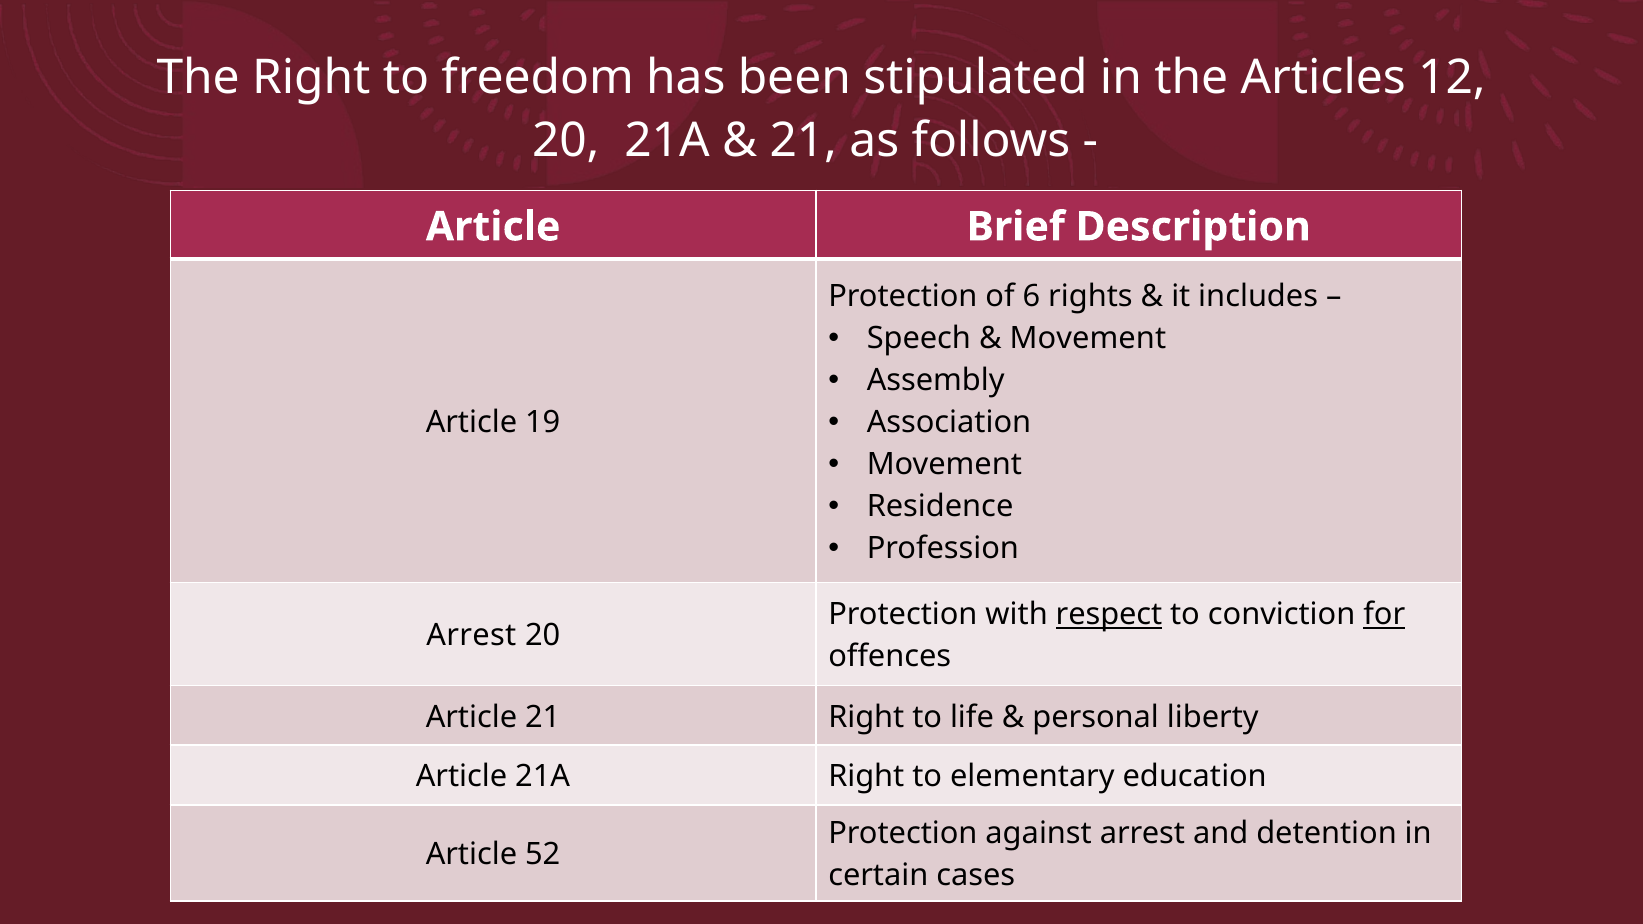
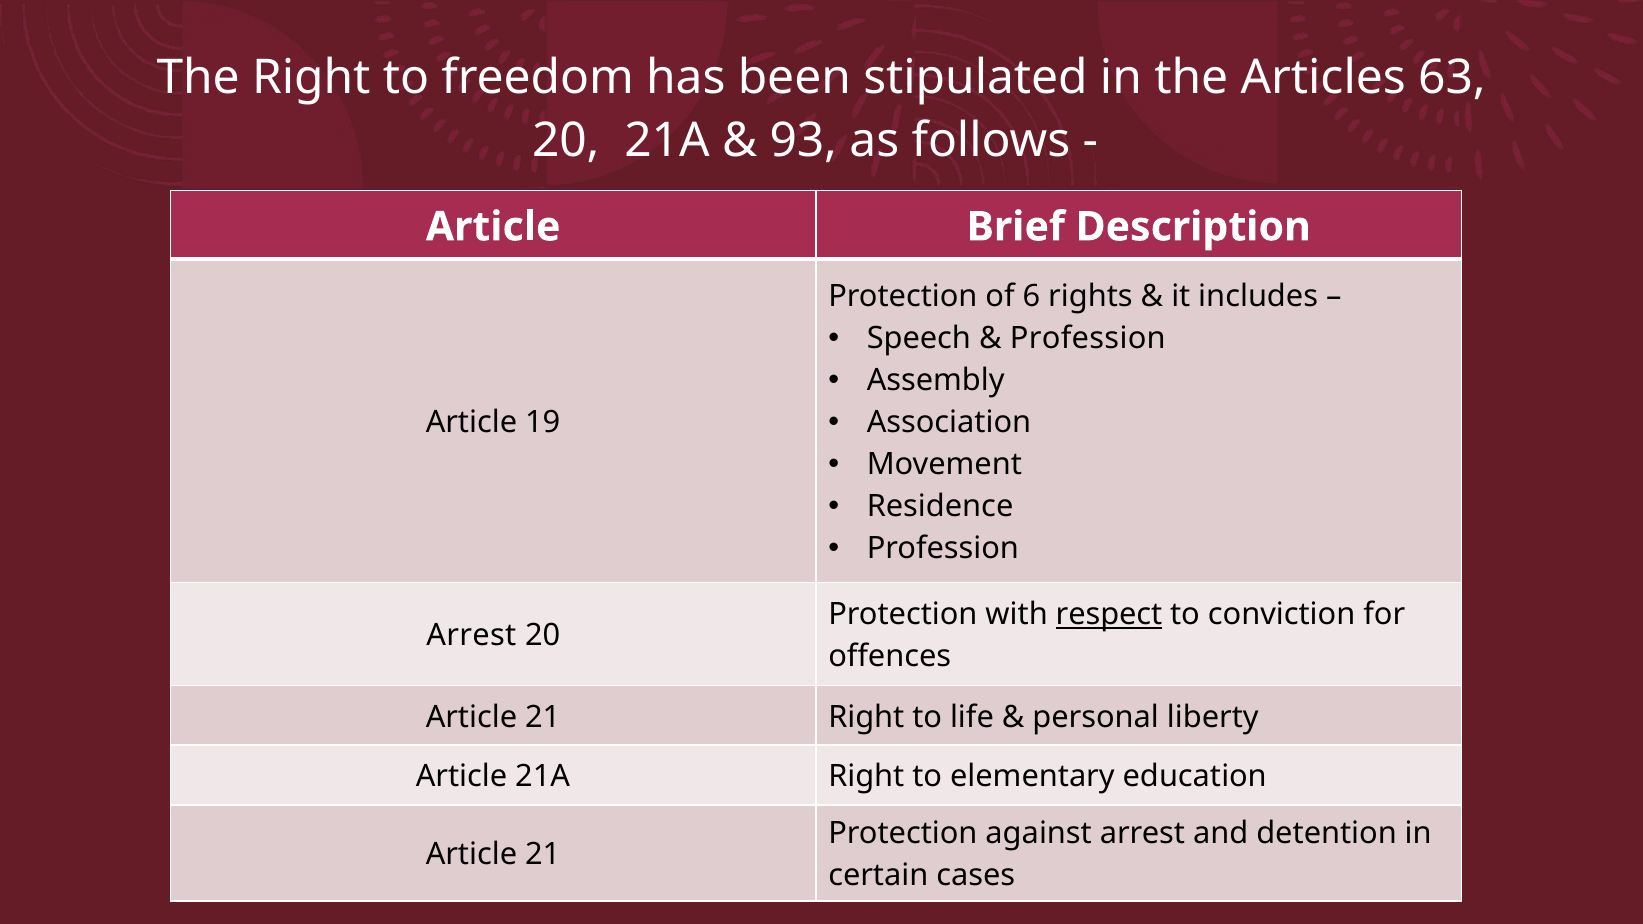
12: 12 -> 63 (1452, 77)
21: 21 -> 93 (803, 141)
Movement: Movement -> Profession (1088, 339)
for underline: present -> none (1384, 615)
52: 52 -> 21 (543, 855)
